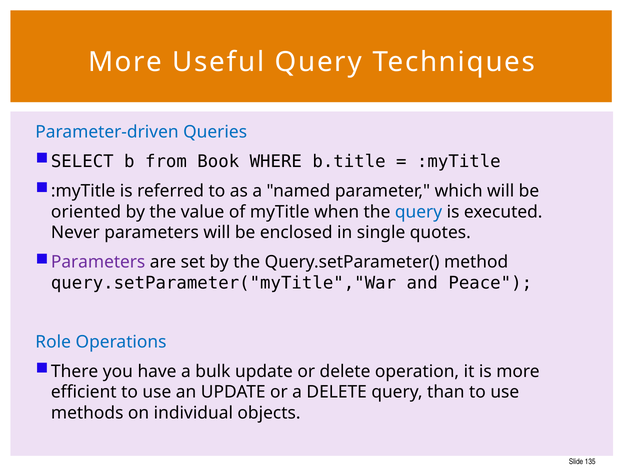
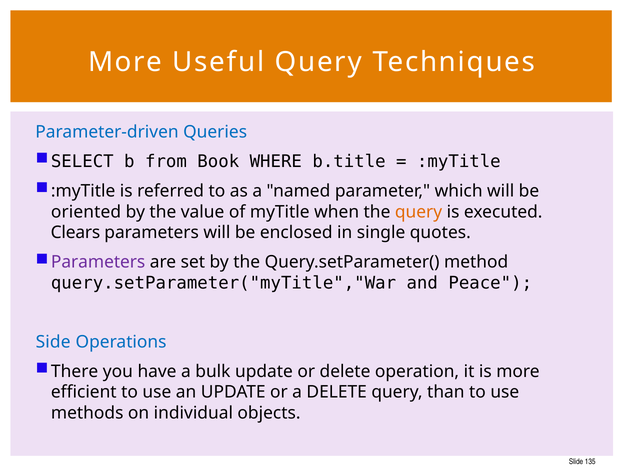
query colour: blue -> orange (418, 212)
Never: Never -> Clears (75, 233)
Role: Role -> Side (53, 342)
